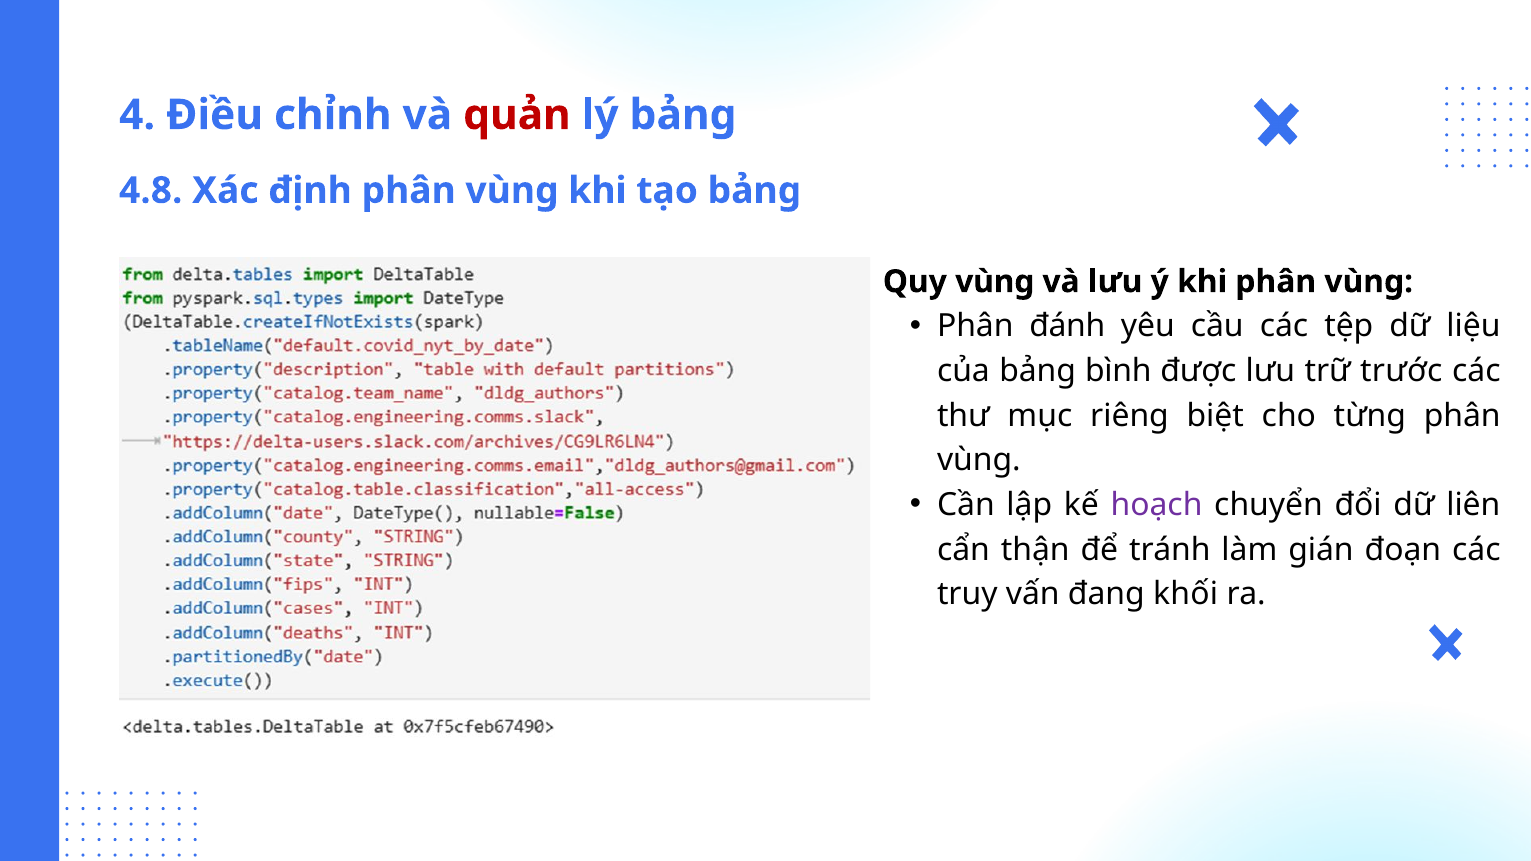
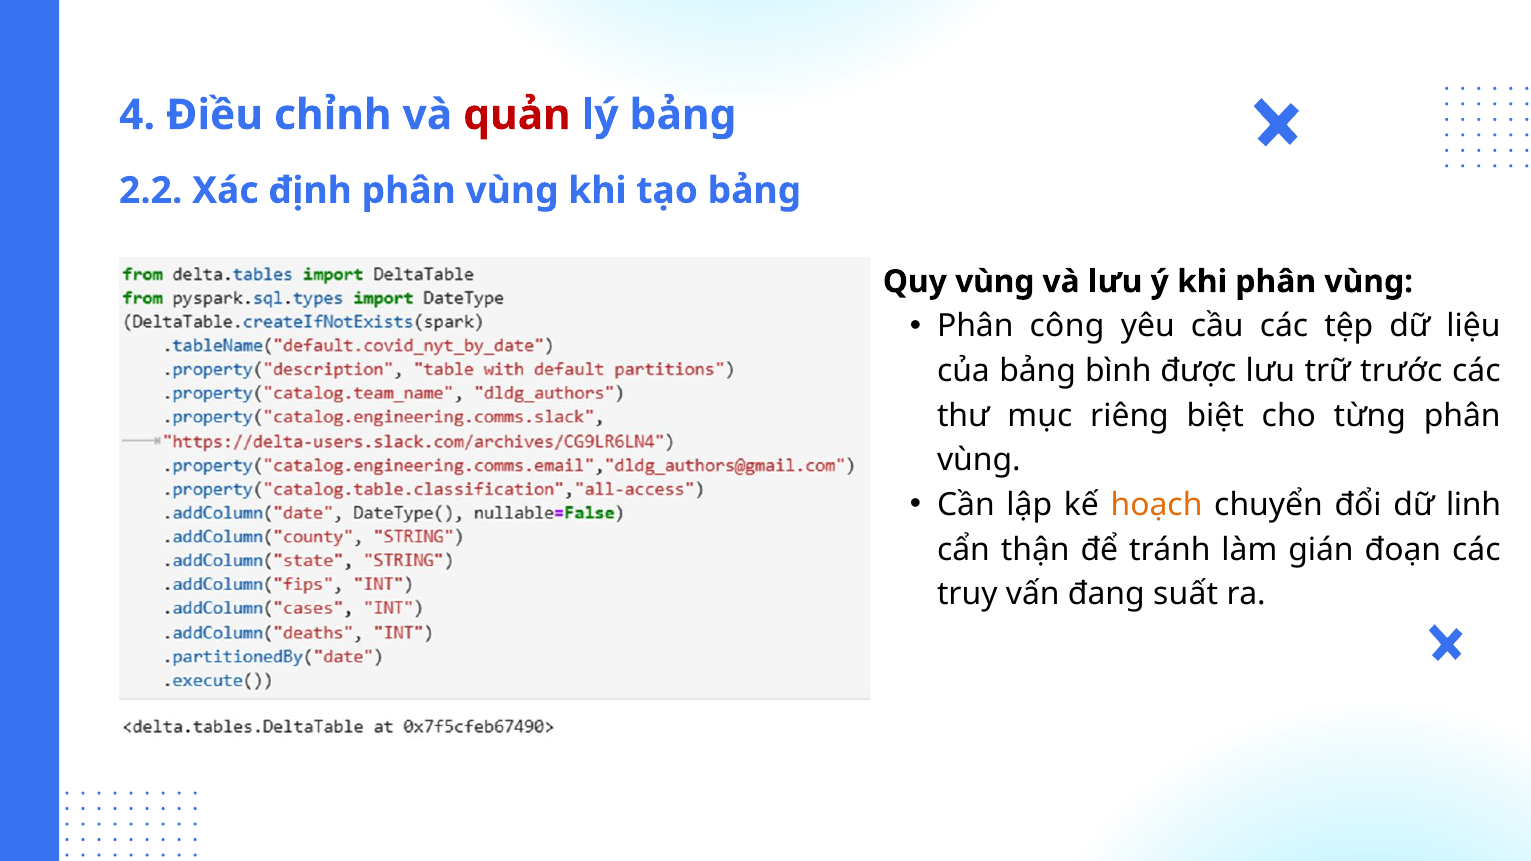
4.8: 4.8 -> 2.2 (151, 191)
đánh: đánh -> công (1067, 326)
hoạch colour: purple -> orange (1157, 505)
liên: liên -> linh (1474, 505)
khối: khối -> suất (1186, 594)
